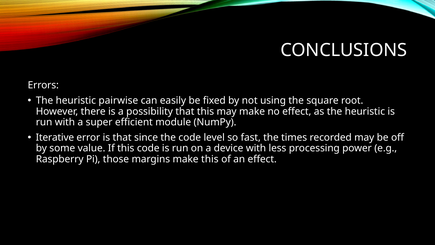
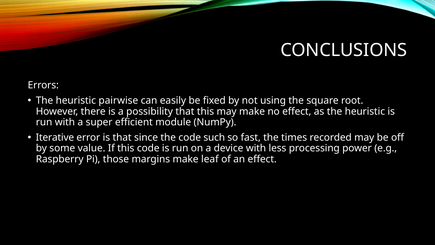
level: level -> such (214, 137)
make this: this -> leaf (210, 159)
